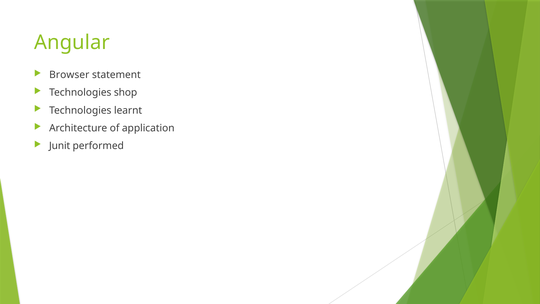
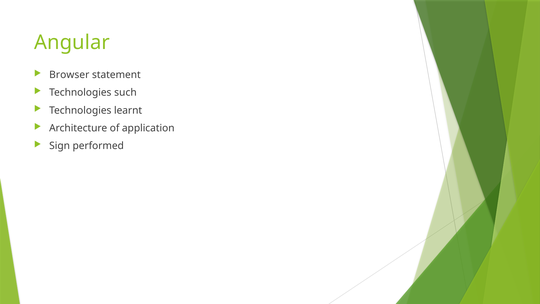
shop: shop -> such (125, 93)
Junit: Junit -> Sign (60, 146)
